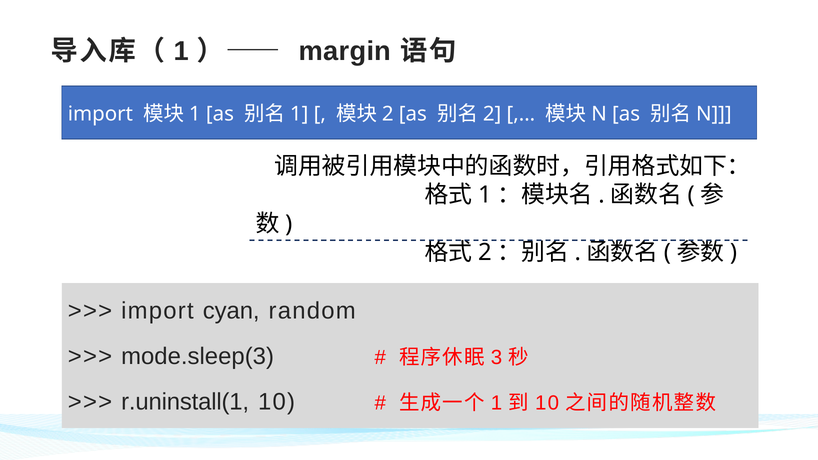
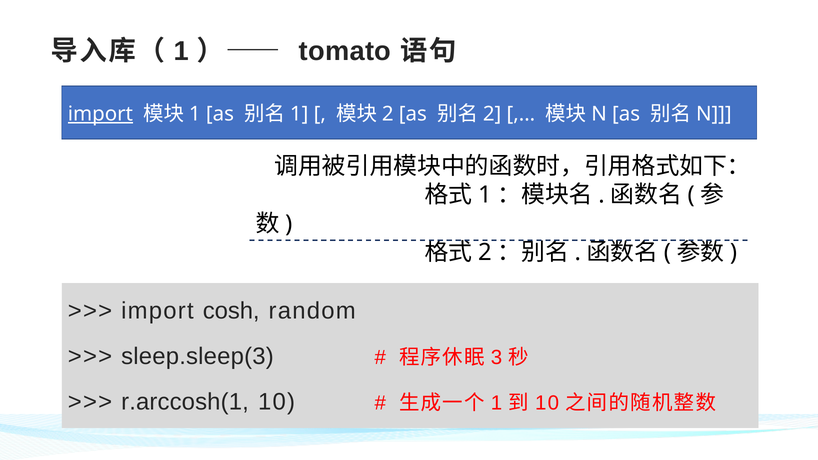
margin: margin -> tomato (345, 51)
import underline: none -> present (100, 114)
cyan: cyan -> cosh (231, 311)
mode.sleep(3: mode.sleep(3 -> sleep.sleep(3 (197, 356)
r.uninstall(1: r.uninstall(1 -> r.arccosh(1 (185, 402)
